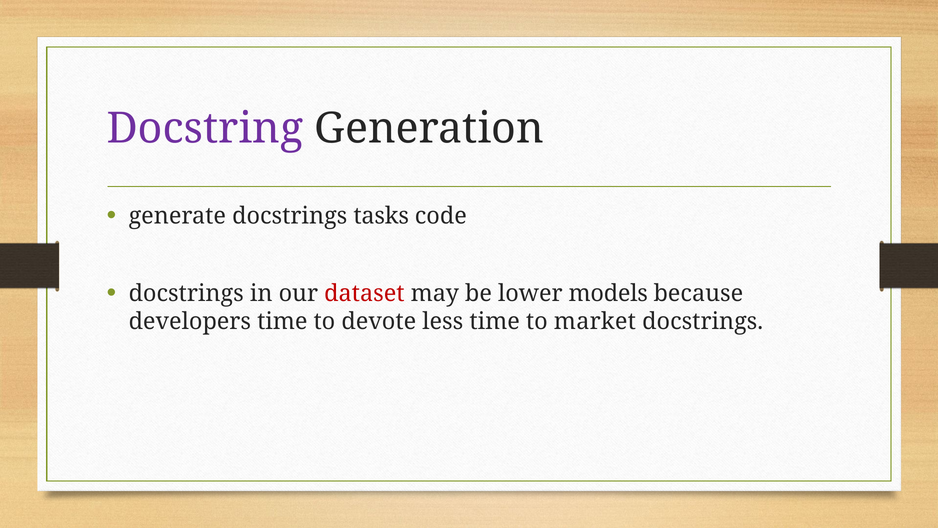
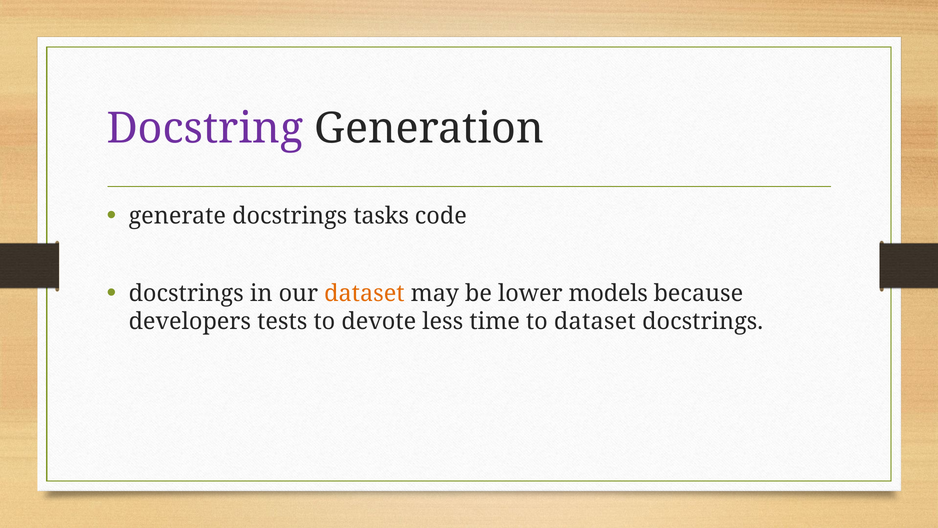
dataset colour: red -> orange (364, 293)
developers time: time -> tests (282, 321)
to market: market -> dataset (595, 321)
